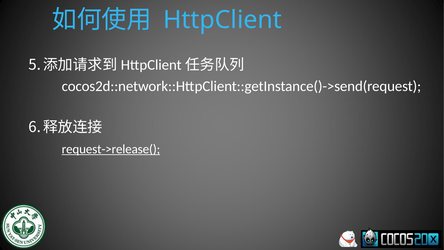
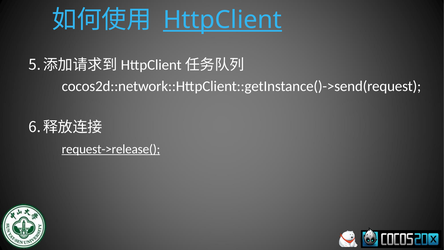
HttpClient underline: none -> present (223, 20)
